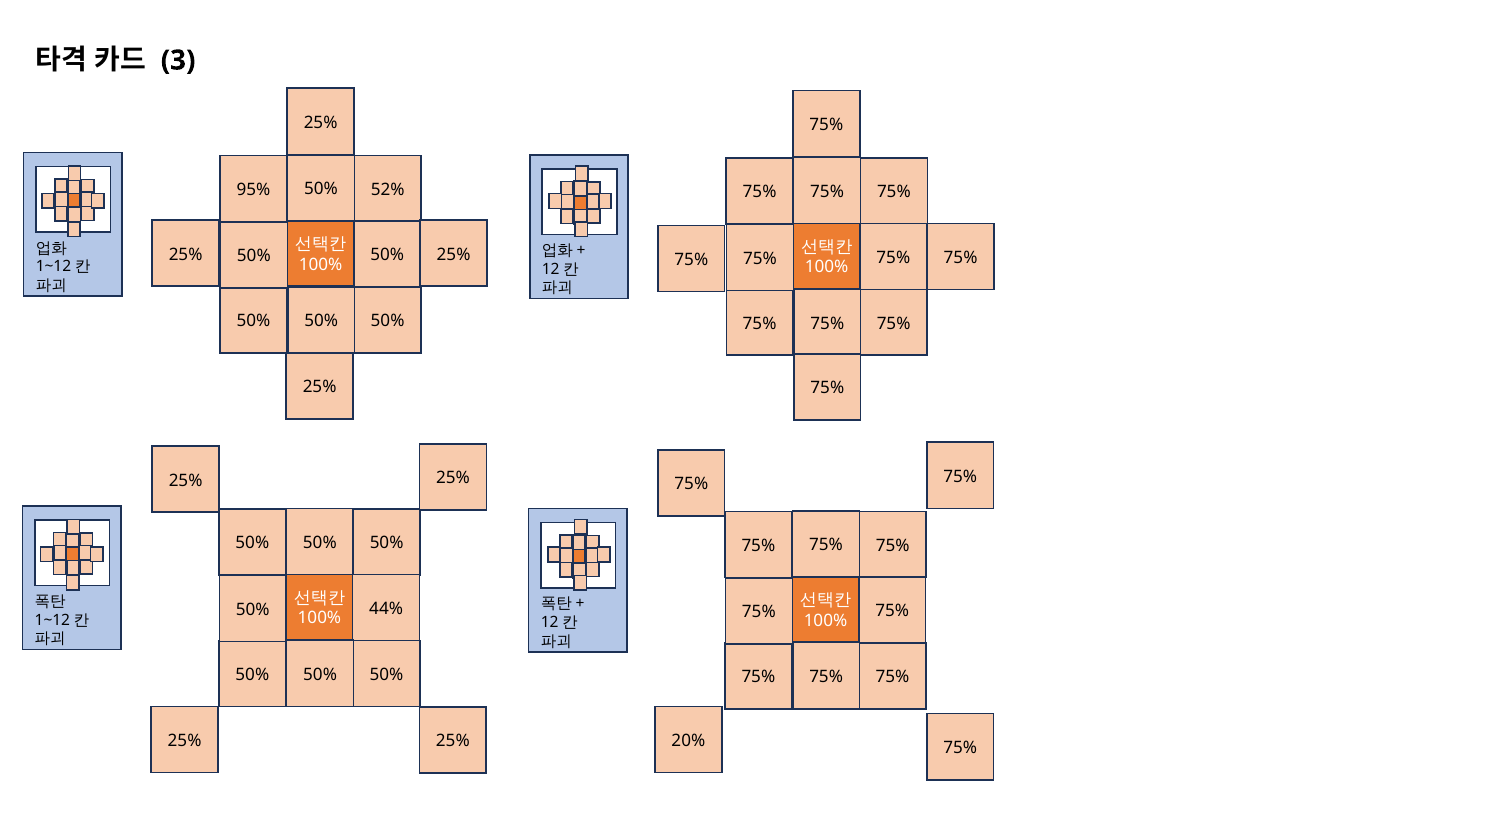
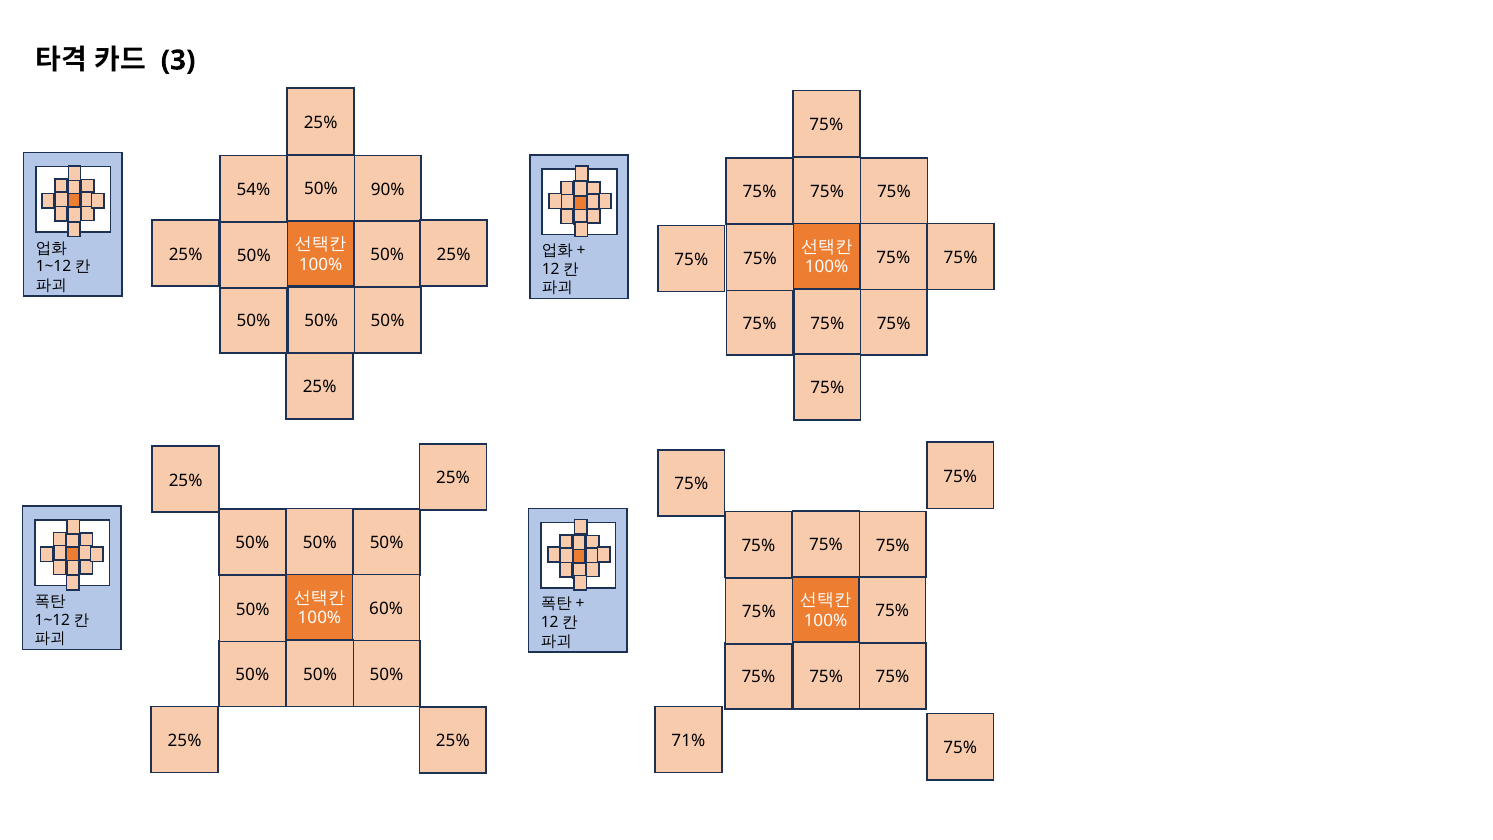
95%: 95% -> 54% (253, 190)
52%: 52% -> 90% (388, 190)
44%: 44% -> 60% (386, 609)
20%: 20% -> 71% (688, 740)
